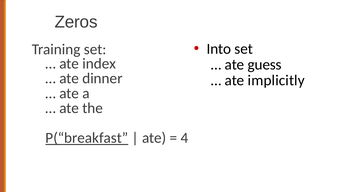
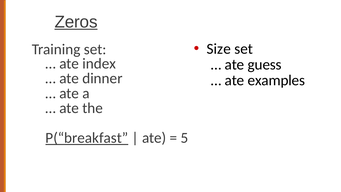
Zeros underline: none -> present (76, 22)
Into: Into -> Size (219, 49)
implicitly: implicitly -> examples (276, 80)
4: 4 -> 5 (185, 138)
